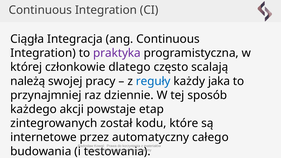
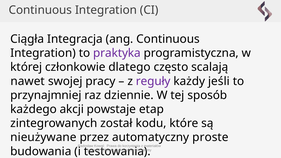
należą: należą -> nawet (28, 81)
reguły colour: blue -> purple (153, 81)
jaka: jaka -> jeśli (219, 81)
internetowe: internetowe -> nieużywane (43, 137)
całego: całego -> proste (210, 137)
